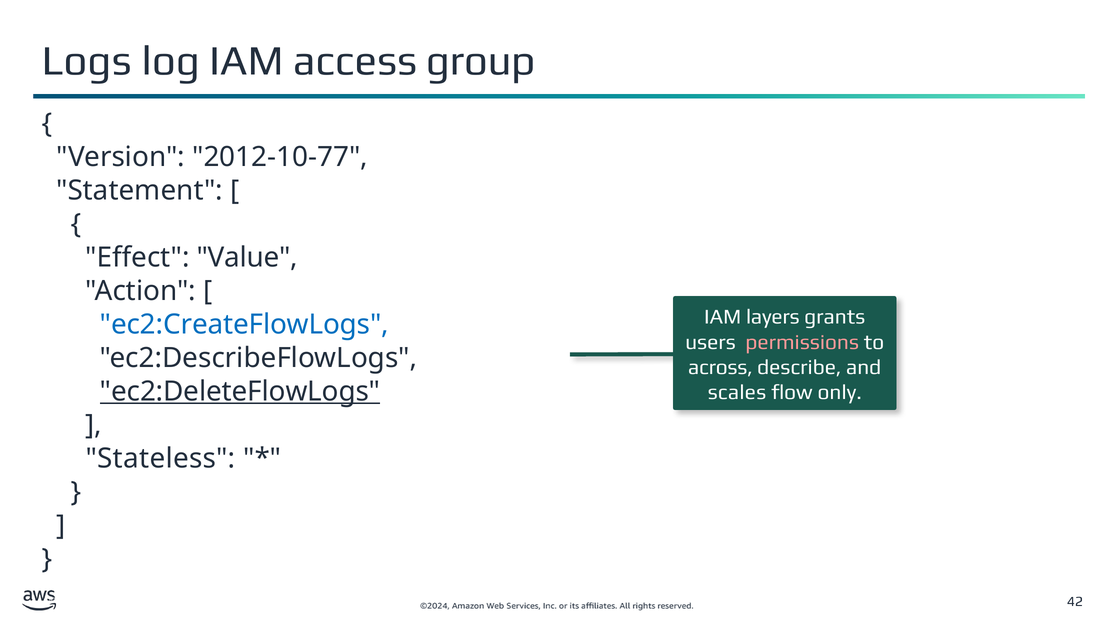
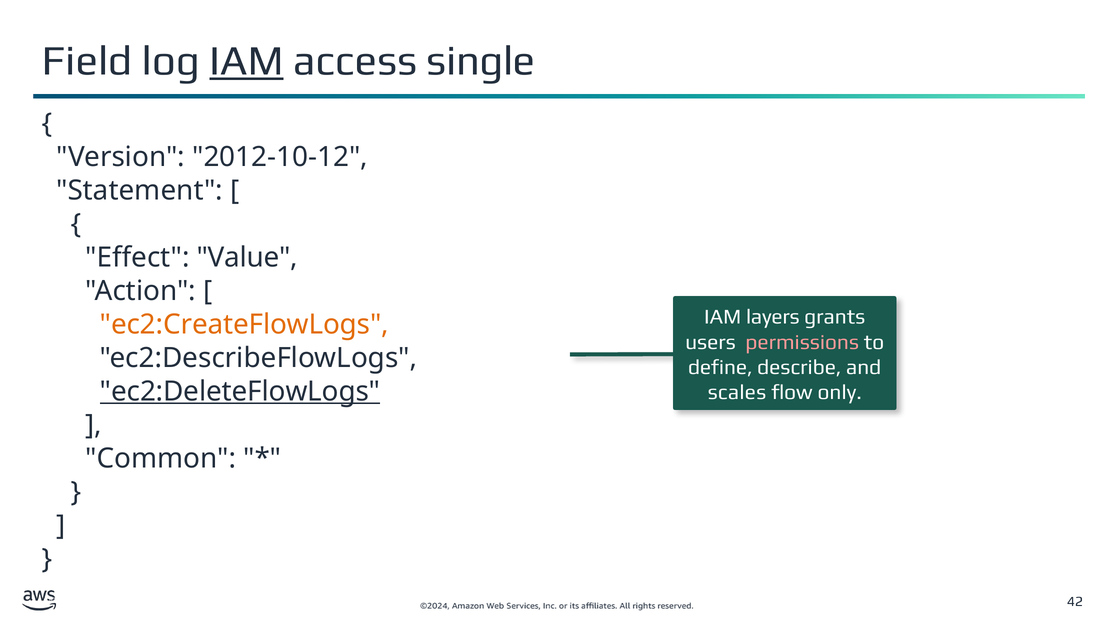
Logs: Logs -> Field (87, 61)
IAM underline: none -> present (247, 61)
group: group -> single (481, 61)
2012-10-77: 2012-10-77 -> 2012-10-12 (280, 157)
ec2:CreateFlowLogs colour: blue -> orange (244, 324)
across: across -> define (720, 367)
Stateless: Stateless -> Common (161, 458)
